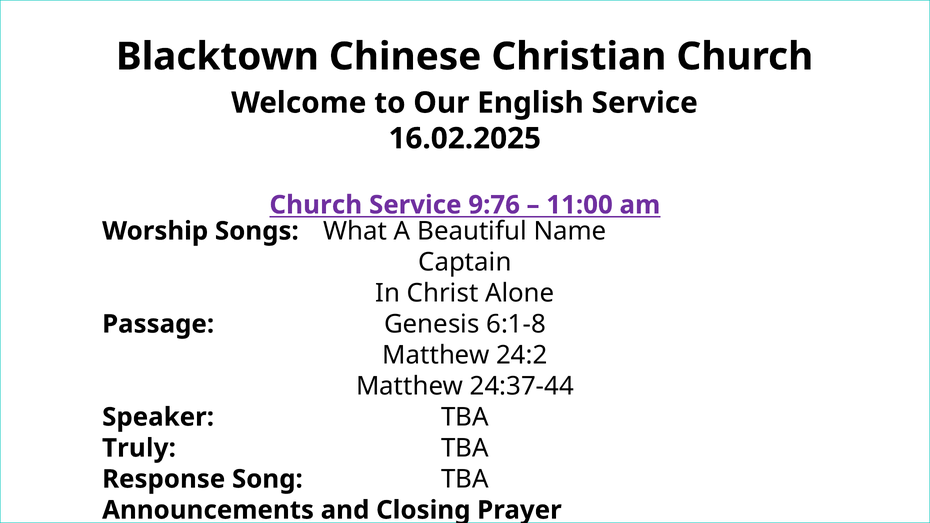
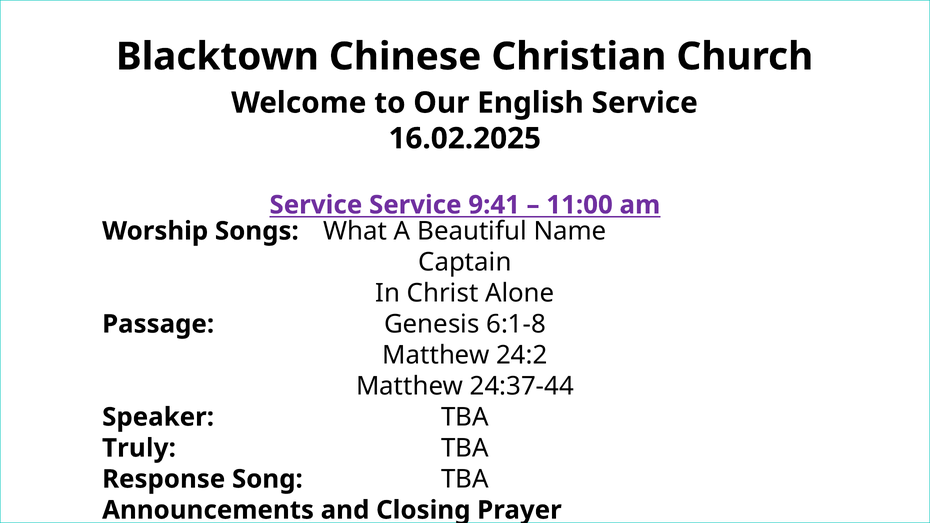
Church: Church -> Service (316, 205)
9:76: 9:76 -> 9:41 (494, 205)
